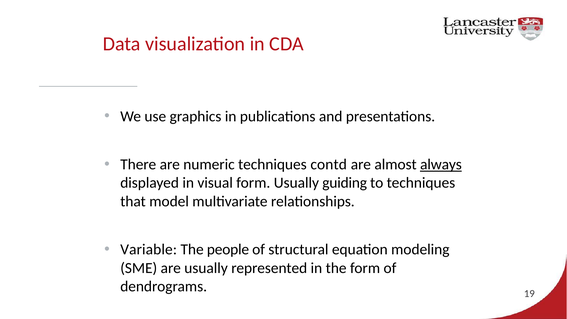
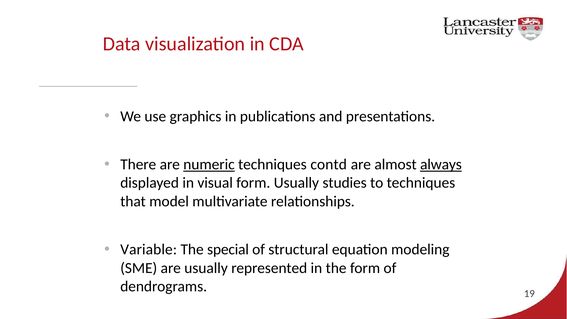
numeric underline: none -> present (209, 164)
guiding: guiding -> studies (345, 183)
people: people -> special (228, 249)
